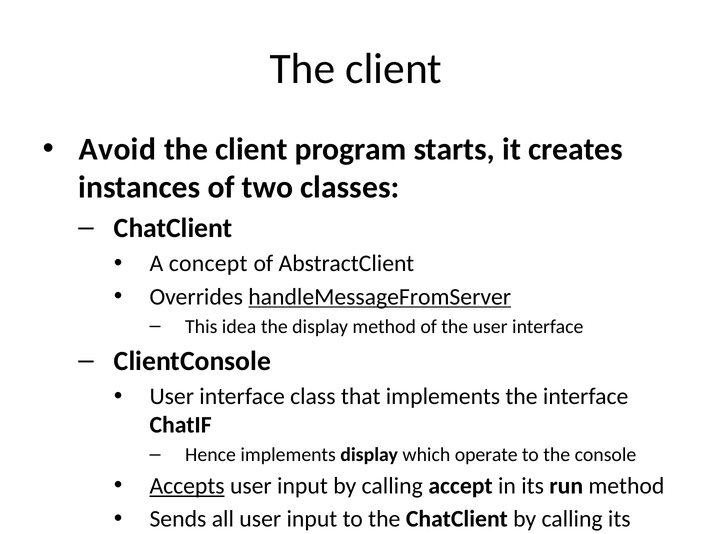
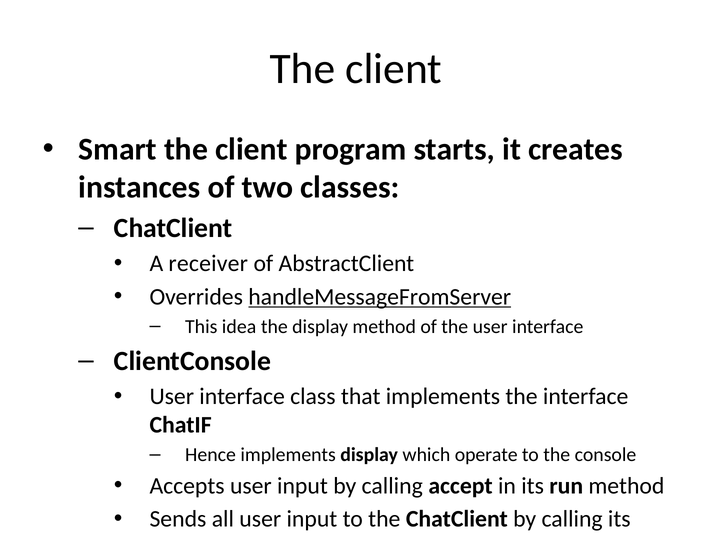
Avoid: Avoid -> Smart (118, 149)
concept: concept -> receiver (208, 264)
Accepts underline: present -> none (187, 486)
